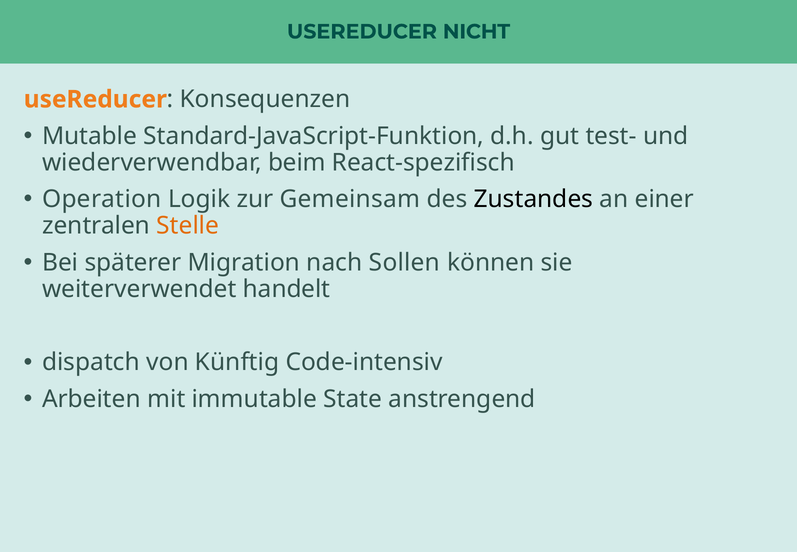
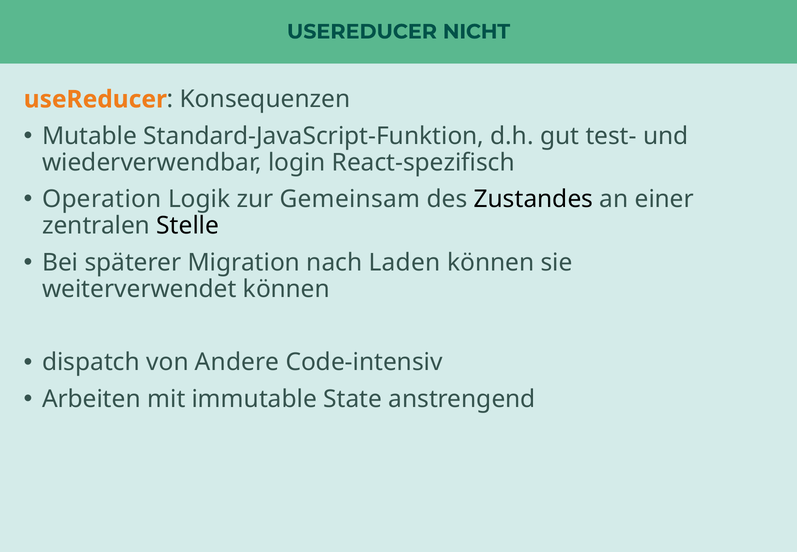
beim: beim -> login (297, 163)
Stelle colour: orange -> black (188, 226)
Sollen: Sollen -> Laden (405, 262)
weiterverwendet handelt: handelt -> können (286, 289)
Künftig: Künftig -> Andere (237, 362)
